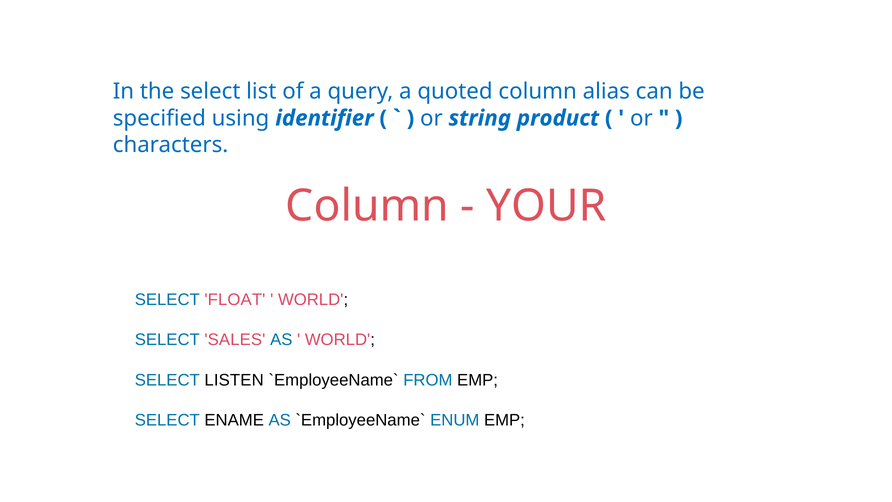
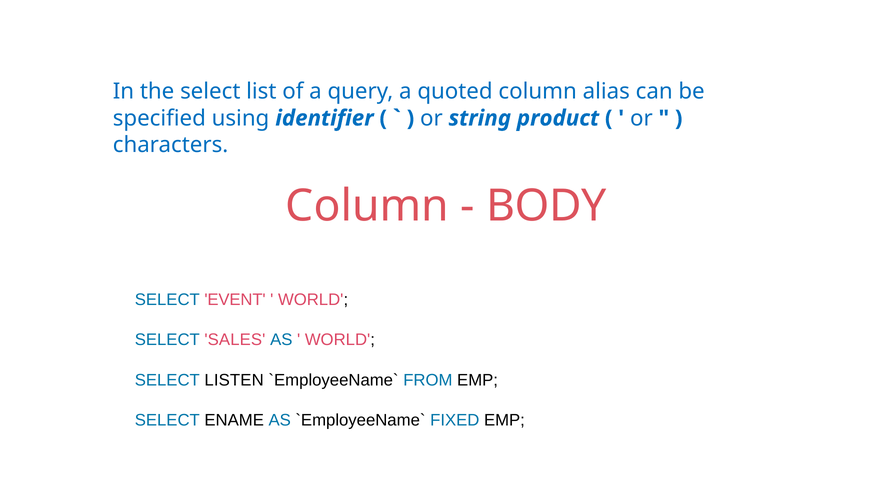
YOUR: YOUR -> BODY (547, 206)
FLOAT: FLOAT -> EVENT (235, 300)
ENUM: ENUM -> FIXED (455, 420)
